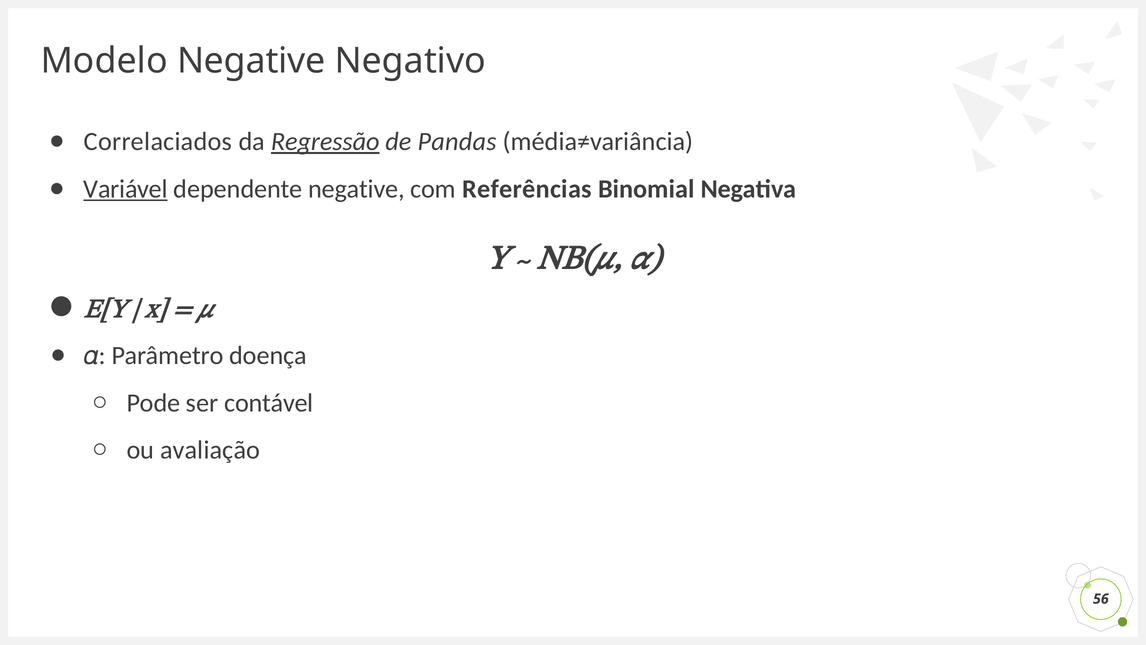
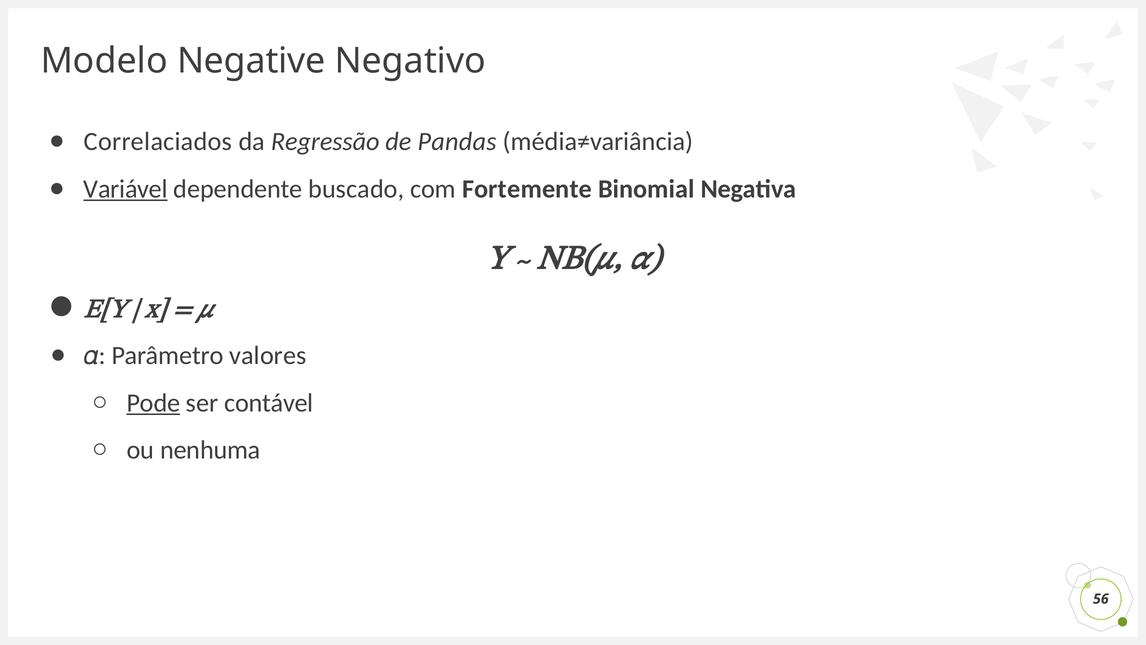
Regressão underline: present -> none (325, 142)
dependente negative: negative -> buscado (356, 189)
Referências: Referências -> Fortemente (527, 189)
doença: doença -> valores (268, 355)
Pode underline: none -> present (153, 403)
avaliação: avaliação -> nenhuma (210, 450)
